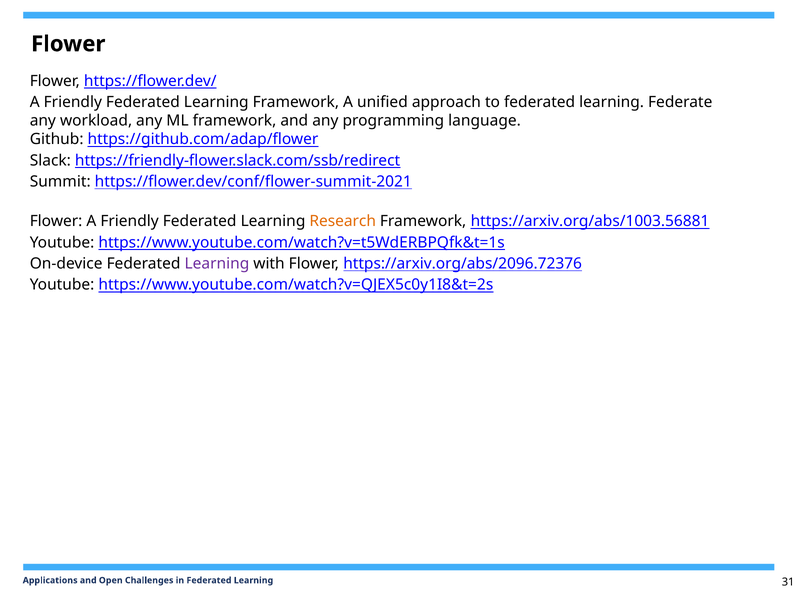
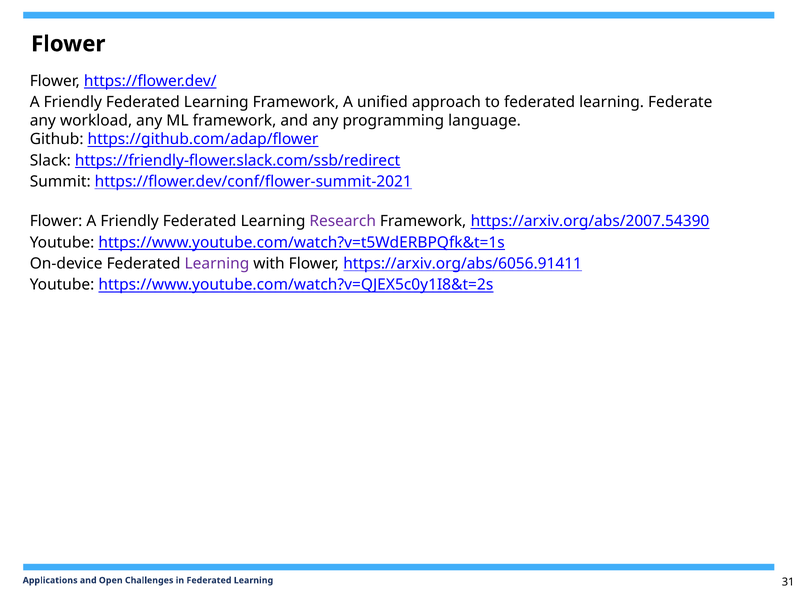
Research colour: orange -> purple (343, 221)
https://arxiv.org/abs/1003.56881: https://arxiv.org/abs/1003.56881 -> https://arxiv.org/abs/2007.54390 (590, 221)
https://arxiv.org/abs/2096.72376: https://arxiv.org/abs/2096.72376 -> https://arxiv.org/abs/6056.91411 (463, 263)
